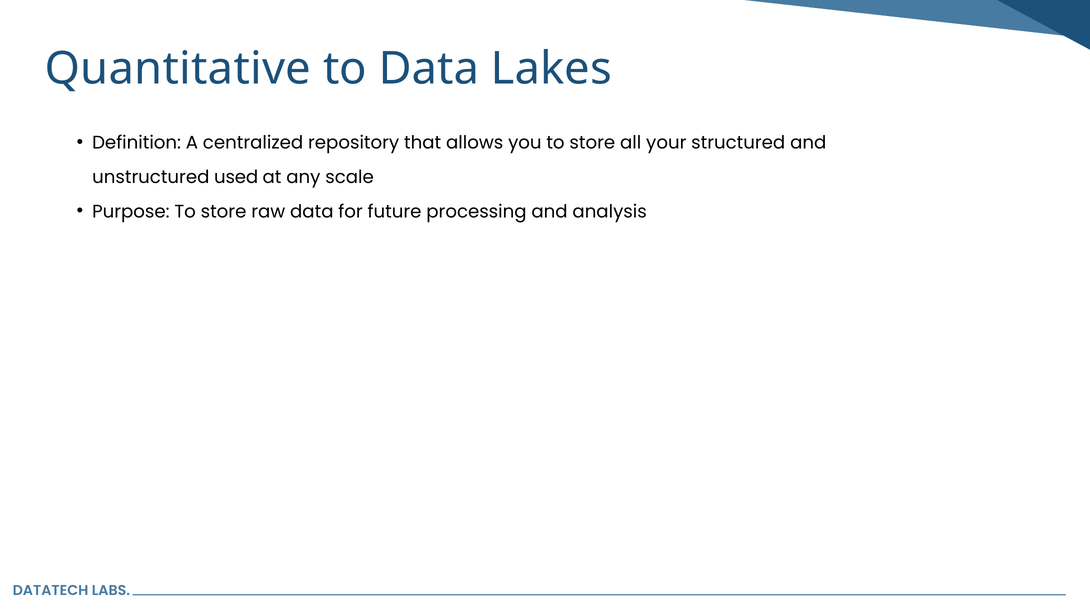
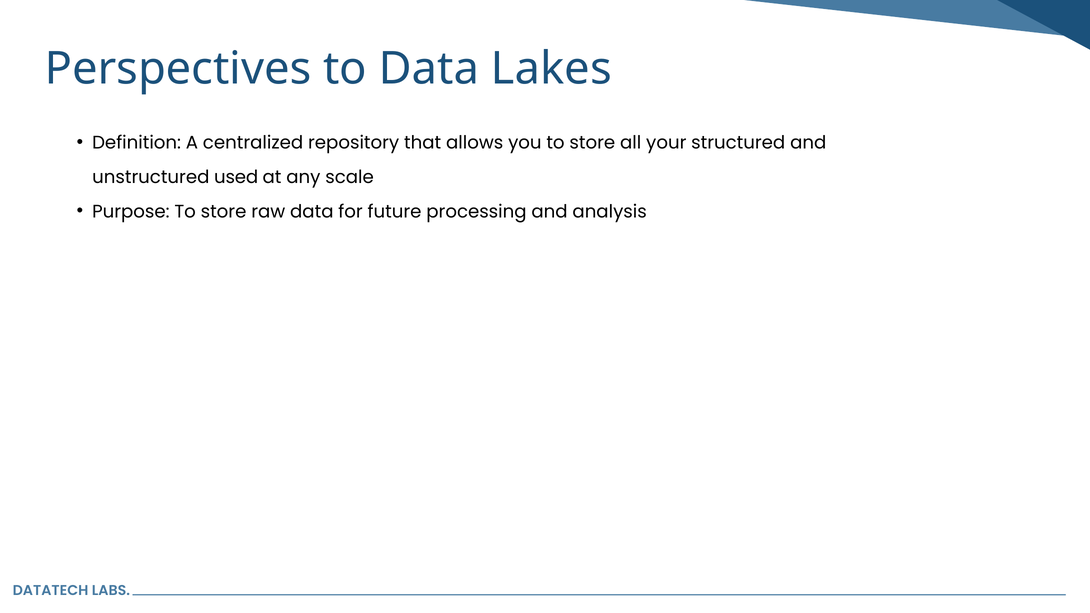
Quantitative: Quantitative -> Perspectives (178, 69)
